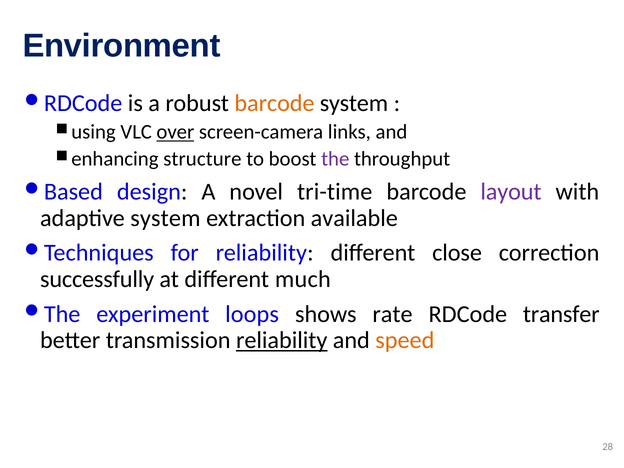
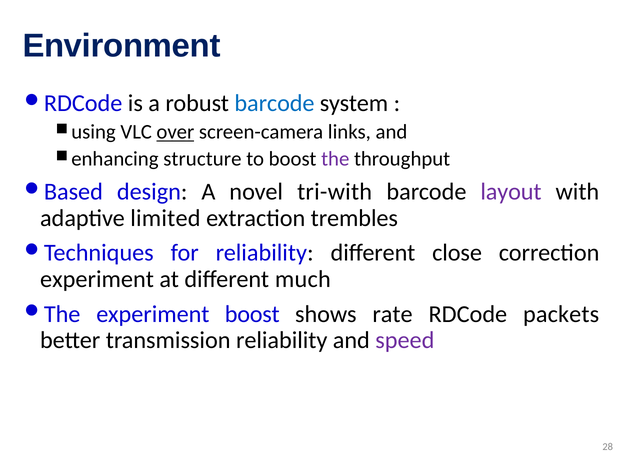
barcode colour: orange -> blue (275, 103)
tri-time: tri-time -> tri-with (335, 192)
adaptive system: system -> limited (165, 218)
available: available -> trembles (354, 218)
successfully: successfully -> experiment (97, 279)
experiment loops: loops -> boost (252, 314)
transfer: transfer -> packets (561, 314)
reliability underline: present -> none (282, 340)
speed colour: orange -> purple (405, 340)
